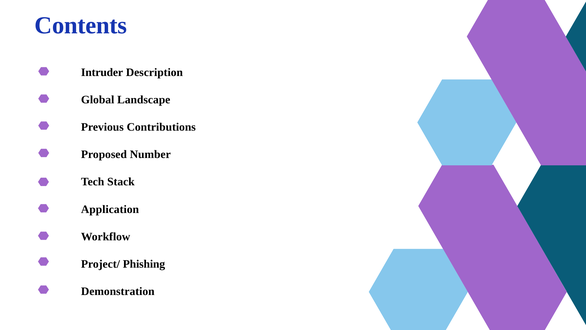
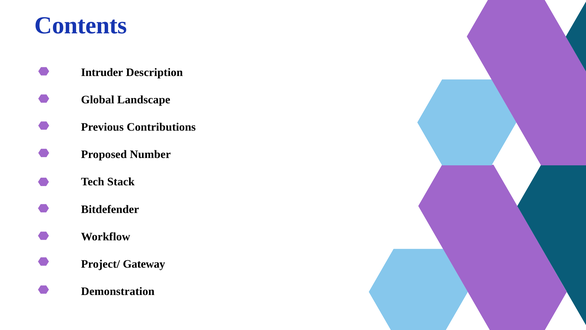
Application: Application -> Bitdefender (110, 209)
Phishing: Phishing -> Gateway (144, 264)
